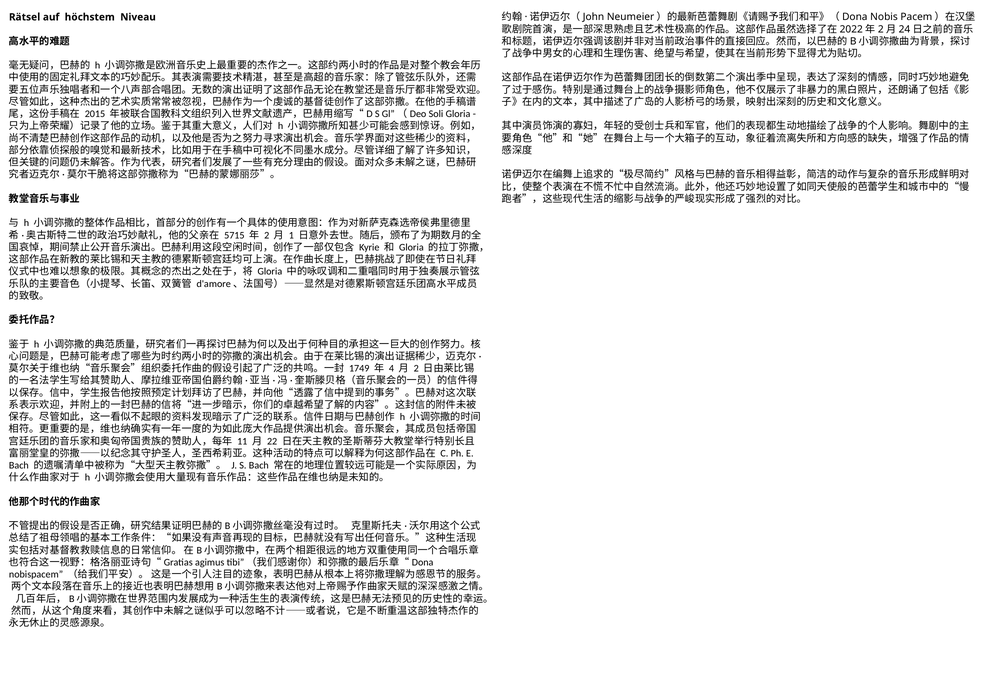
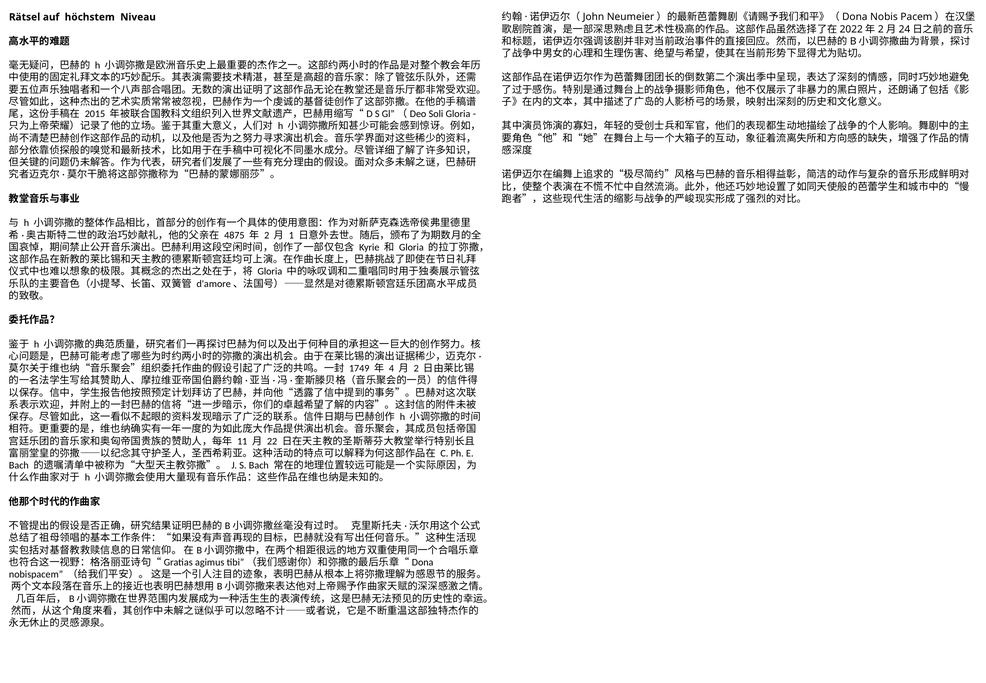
5715: 5715 -> 4875 (234, 235)
